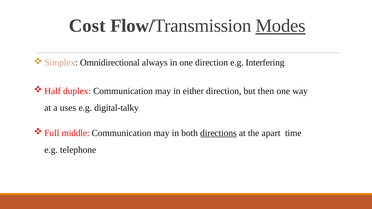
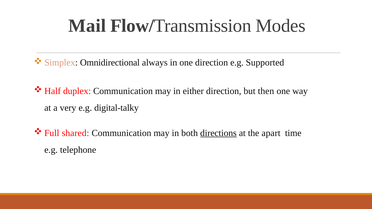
Cost: Cost -> Mail (87, 26)
Modes underline: present -> none (281, 26)
Interfering: Interfering -> Supported (265, 63)
uses: uses -> very (68, 108)
middle: middle -> shared (75, 133)
